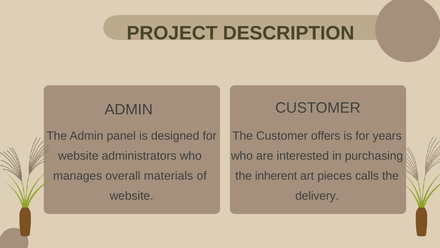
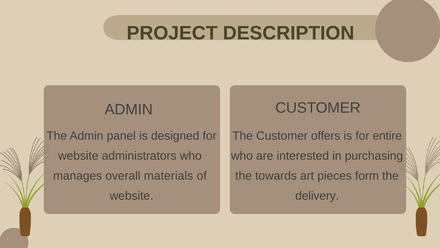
years: years -> entire (387, 136)
inherent: inherent -> towards (276, 176)
calls: calls -> form (367, 176)
